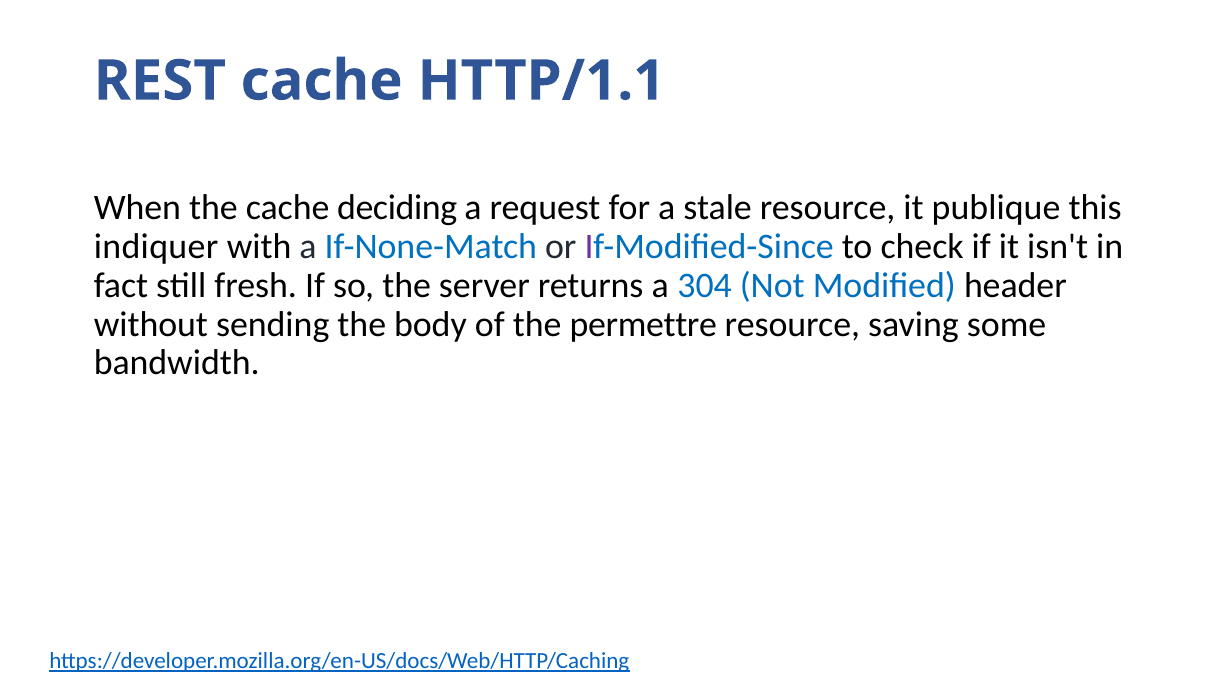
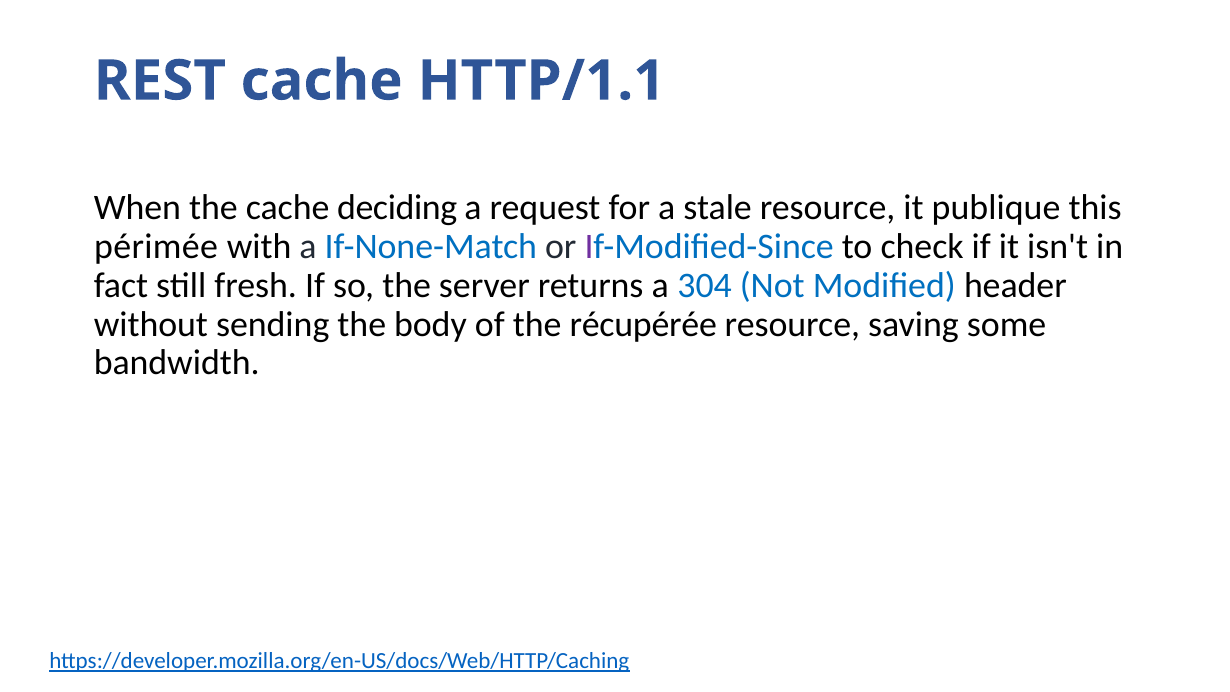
indiquer: indiquer -> périmée (156, 247)
permettre: permettre -> récupérée (643, 324)
